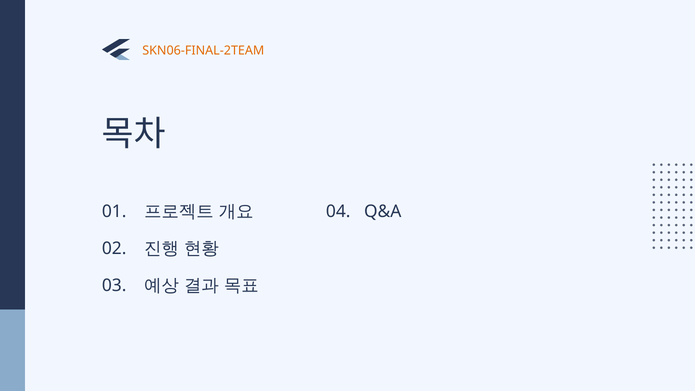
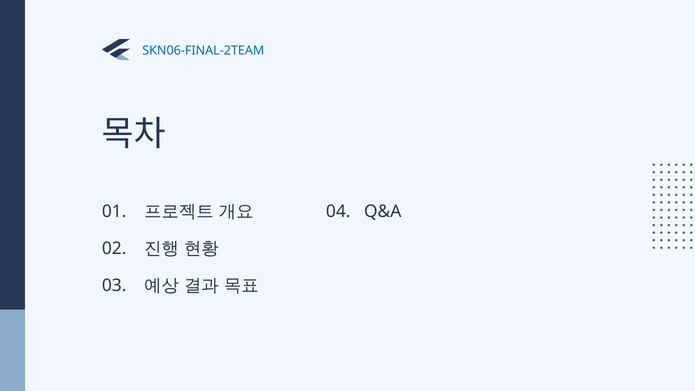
SKN06-FINAL-2TEAM colour: orange -> blue (203, 50)
